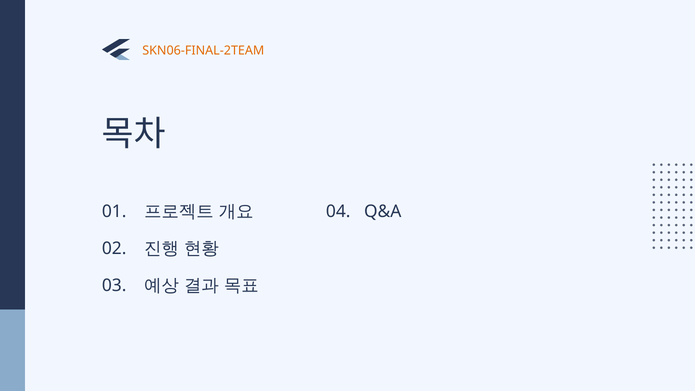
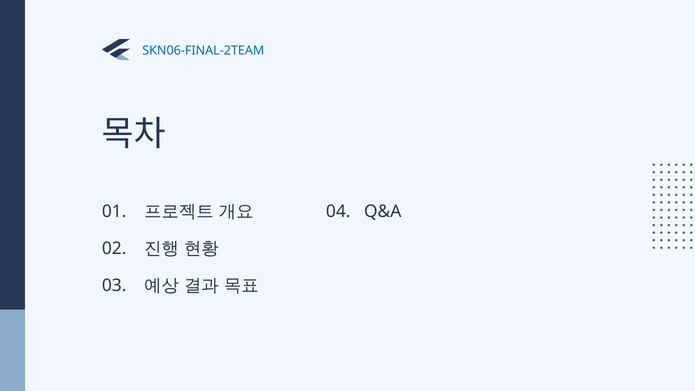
SKN06-FINAL-2TEAM colour: orange -> blue (203, 50)
